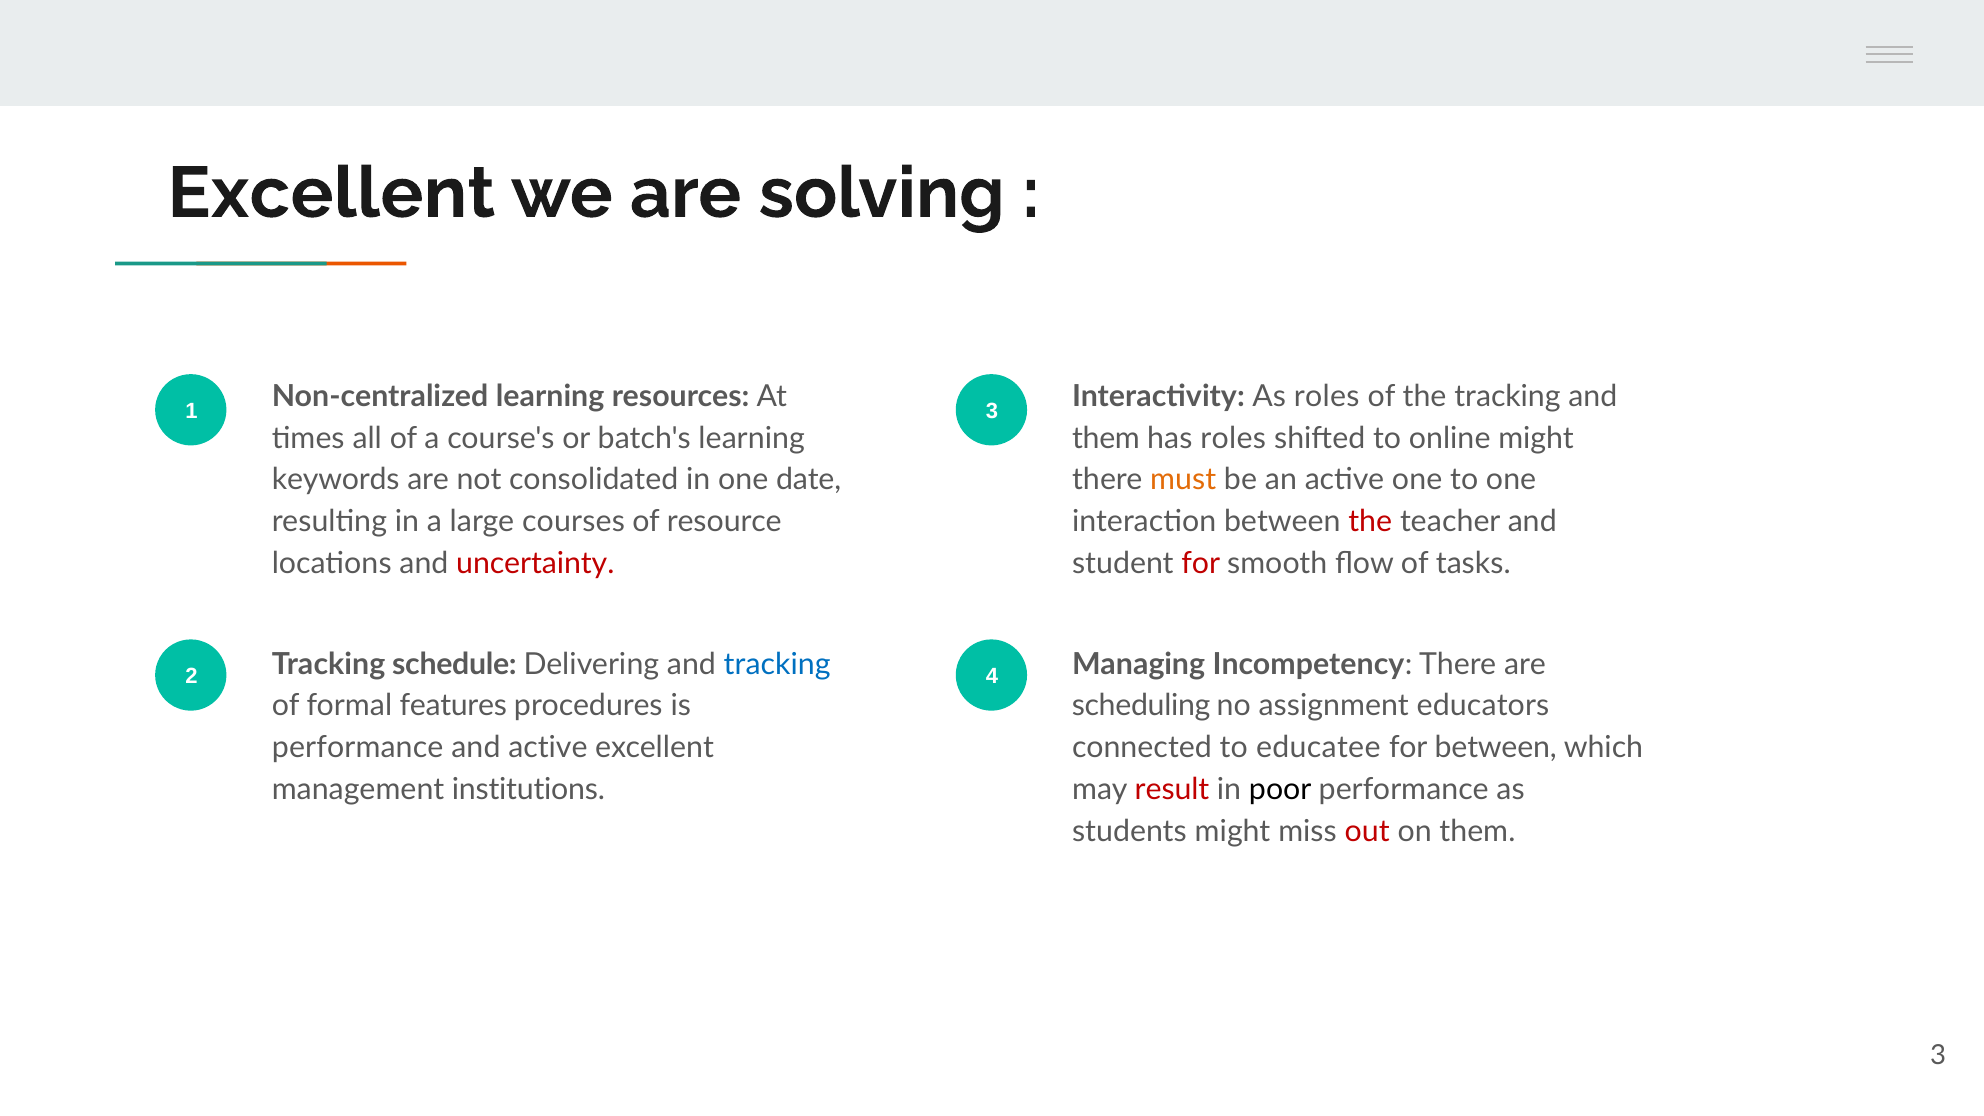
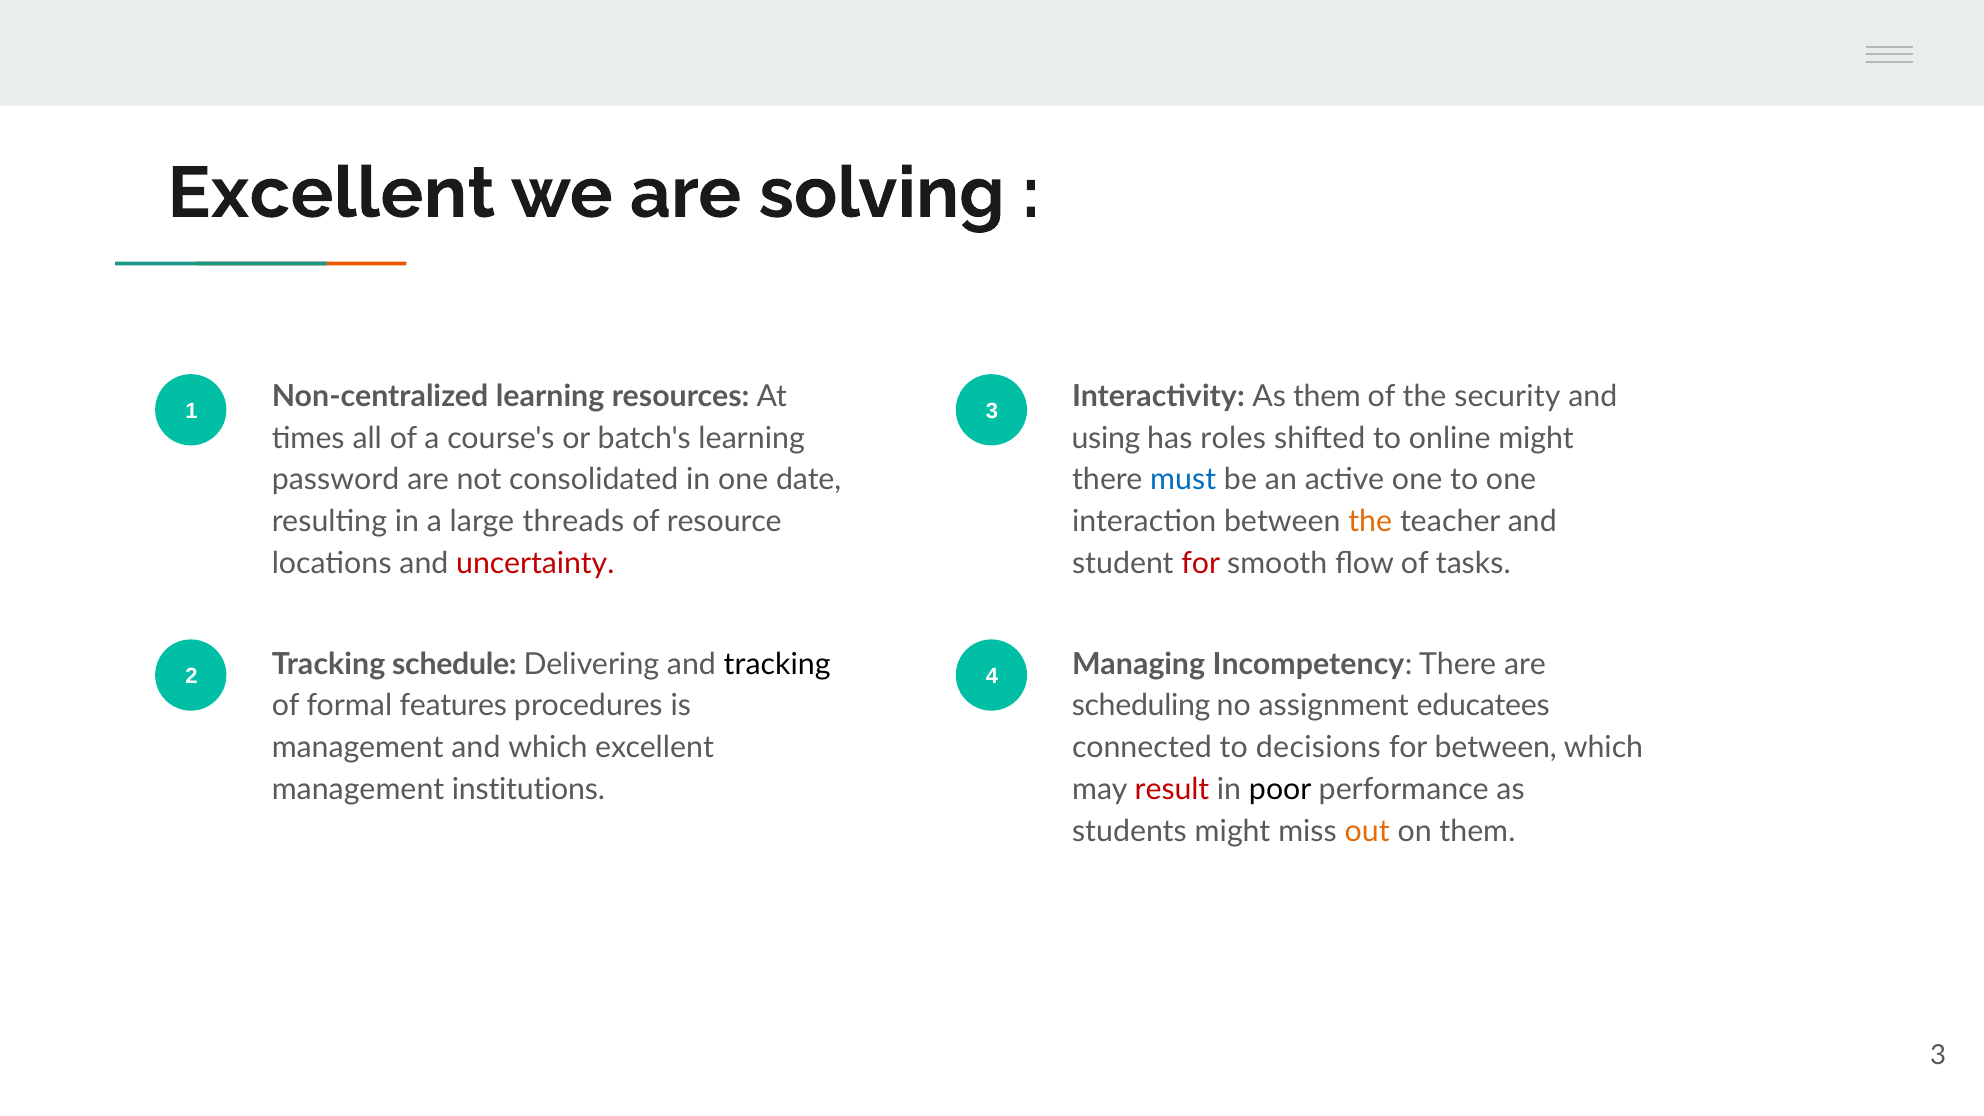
As roles: roles -> them (1327, 396)
the tracking: tracking -> security (1507, 396)
them: them -> using (1106, 438)
keywords: keywords -> password (336, 480)
must colour: orange -> blue (1183, 480)
courses: courses -> threads (573, 522)
the colour: red -> orange (1370, 522)
tracking colour: blue -> black (777, 664)
educators: educators -> educatees (1483, 706)
performance: performance -> management (358, 748)
and active: active -> which (548, 748)
educatee: educatee -> decisions (1318, 748)
out colour: red -> orange (1367, 831)
